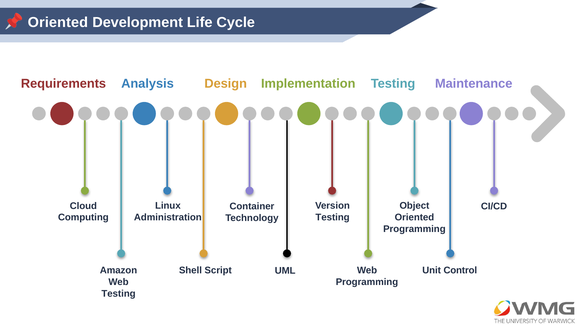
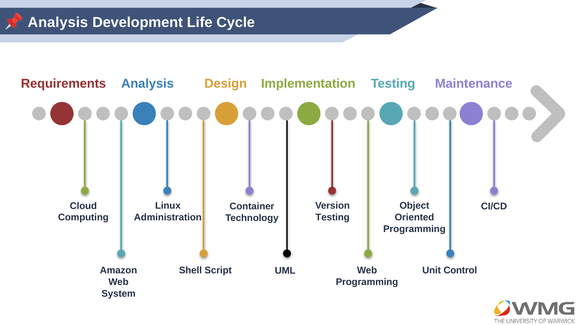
Oriented: Oriented -> Analysis (58, 22)
Testing: Testing -> System (119, 293)
